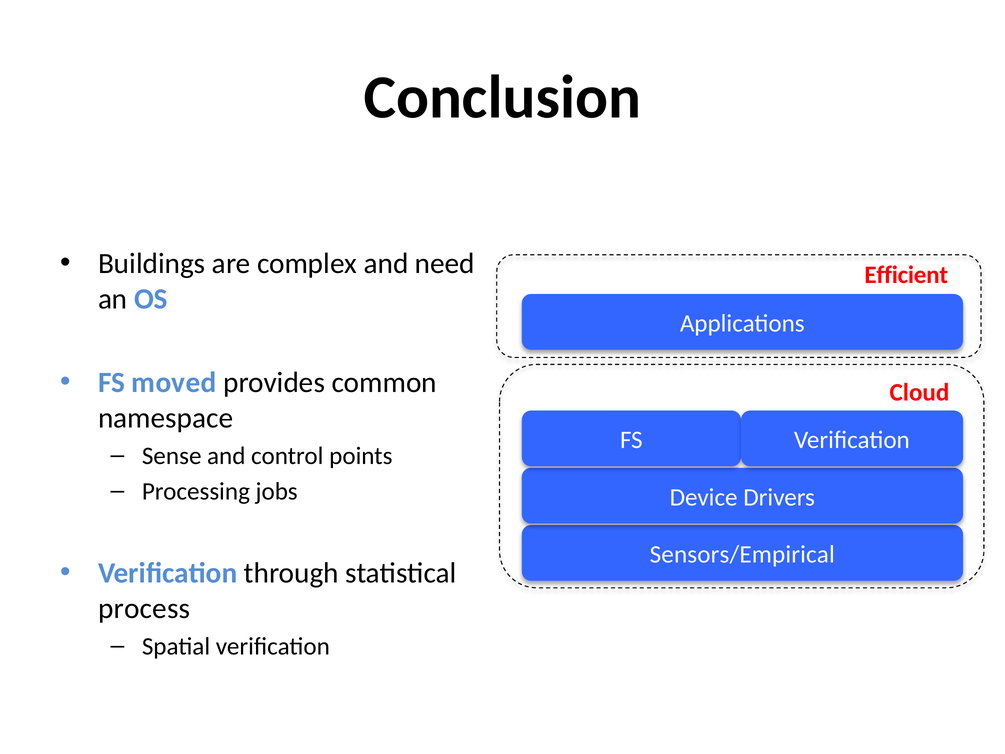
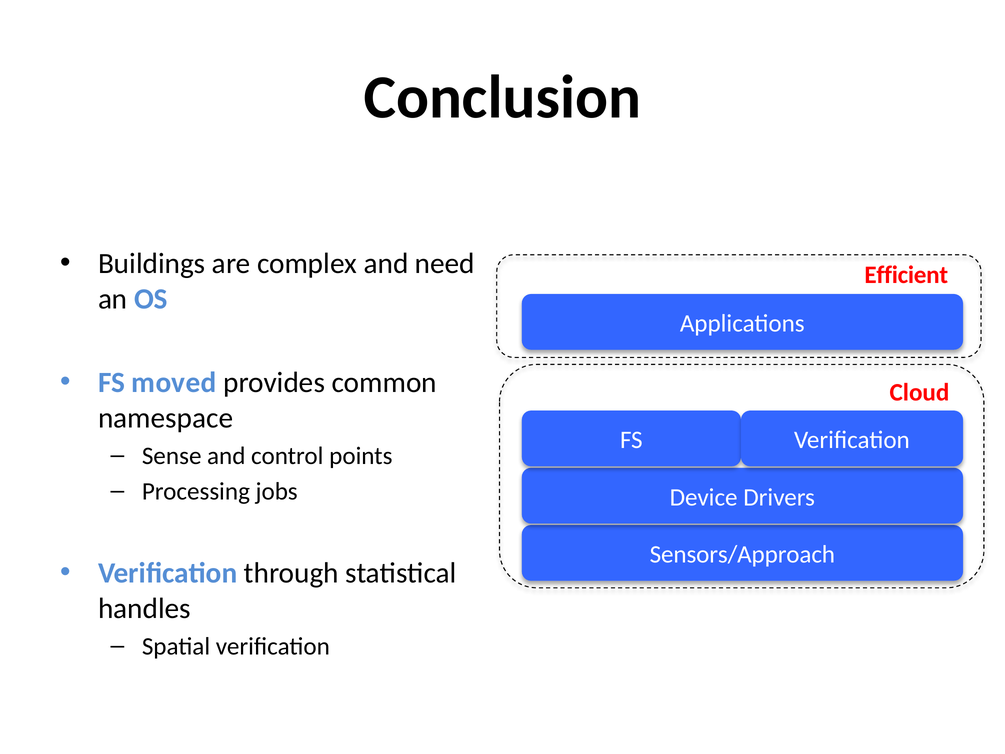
Sensors/Empirical: Sensors/Empirical -> Sensors/Approach (742, 554)
process: process -> handles (144, 608)
